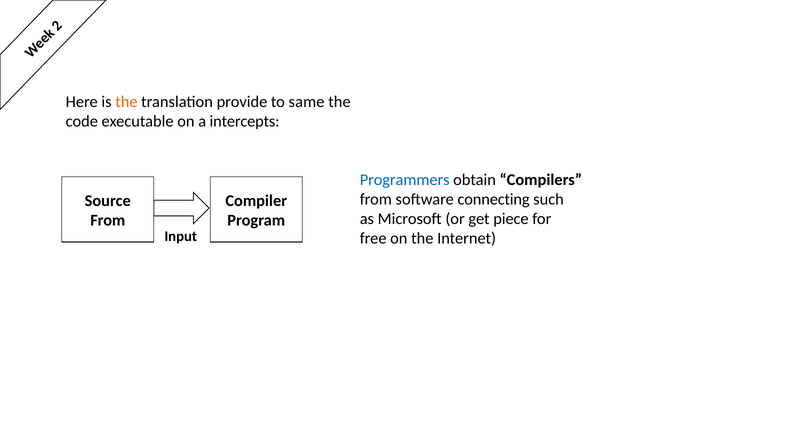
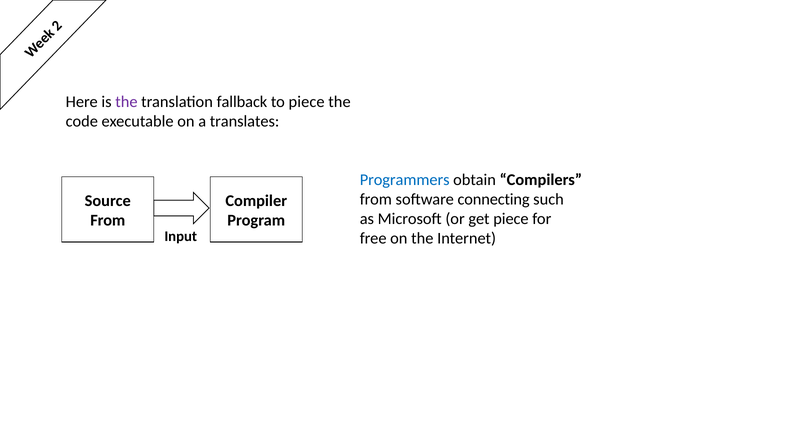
the colour: orange -> purple (126, 102)
provide: provide -> fallback (242, 102)
to same: same -> piece (307, 102)
intercepts: intercepts -> translates (245, 122)
